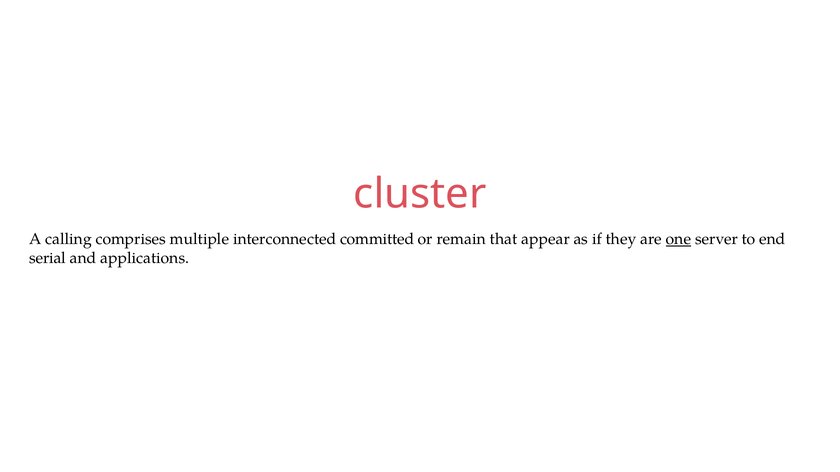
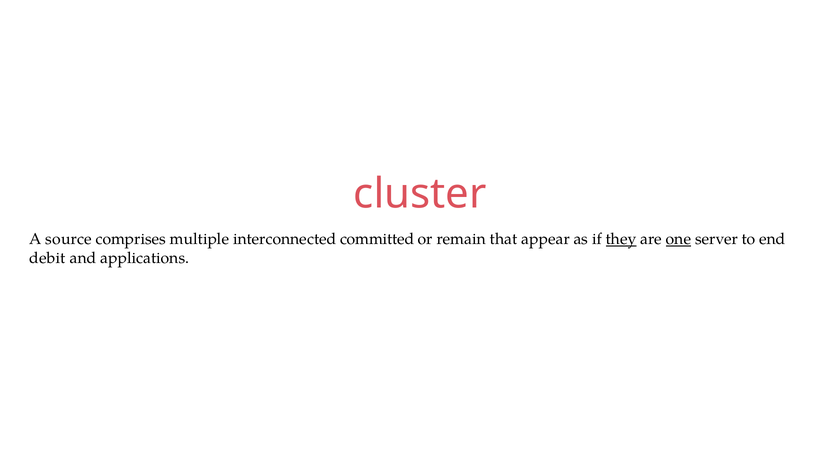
calling: calling -> source (69, 239)
they underline: none -> present (621, 239)
serial: serial -> debit (48, 258)
